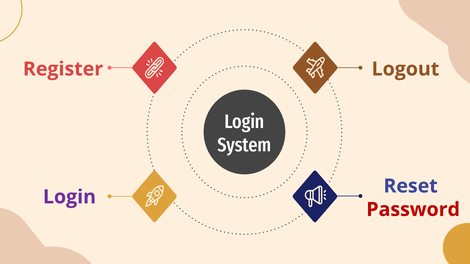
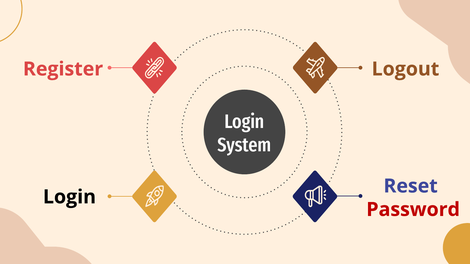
Login colour: purple -> black (69, 197)
